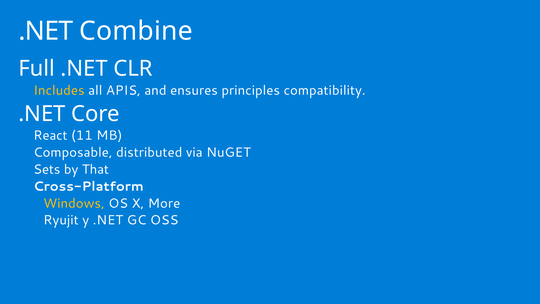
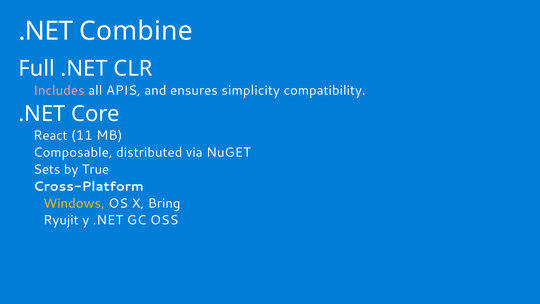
Includes colour: yellow -> pink (59, 90)
principles: principles -> simplicity (251, 90)
That: That -> True (95, 169)
More: More -> Bring (164, 203)
